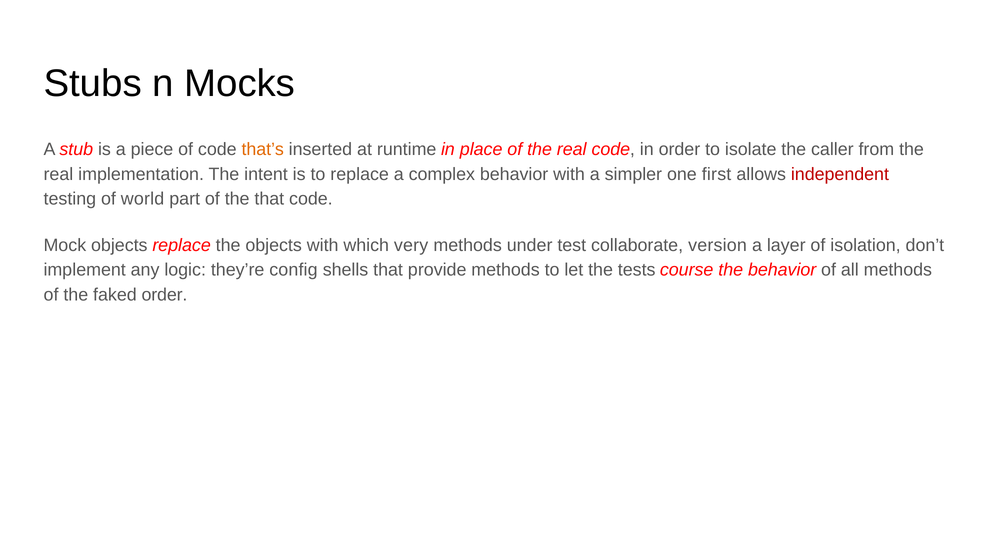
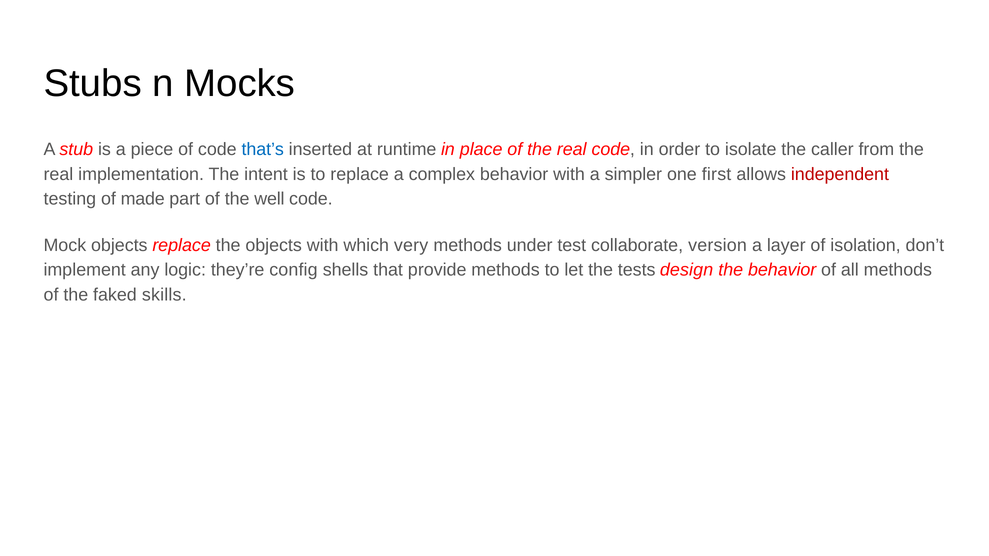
that’s colour: orange -> blue (263, 150)
world: world -> made (143, 199)
the that: that -> well (269, 199)
course: course -> design (687, 270)
faked order: order -> skills (164, 295)
